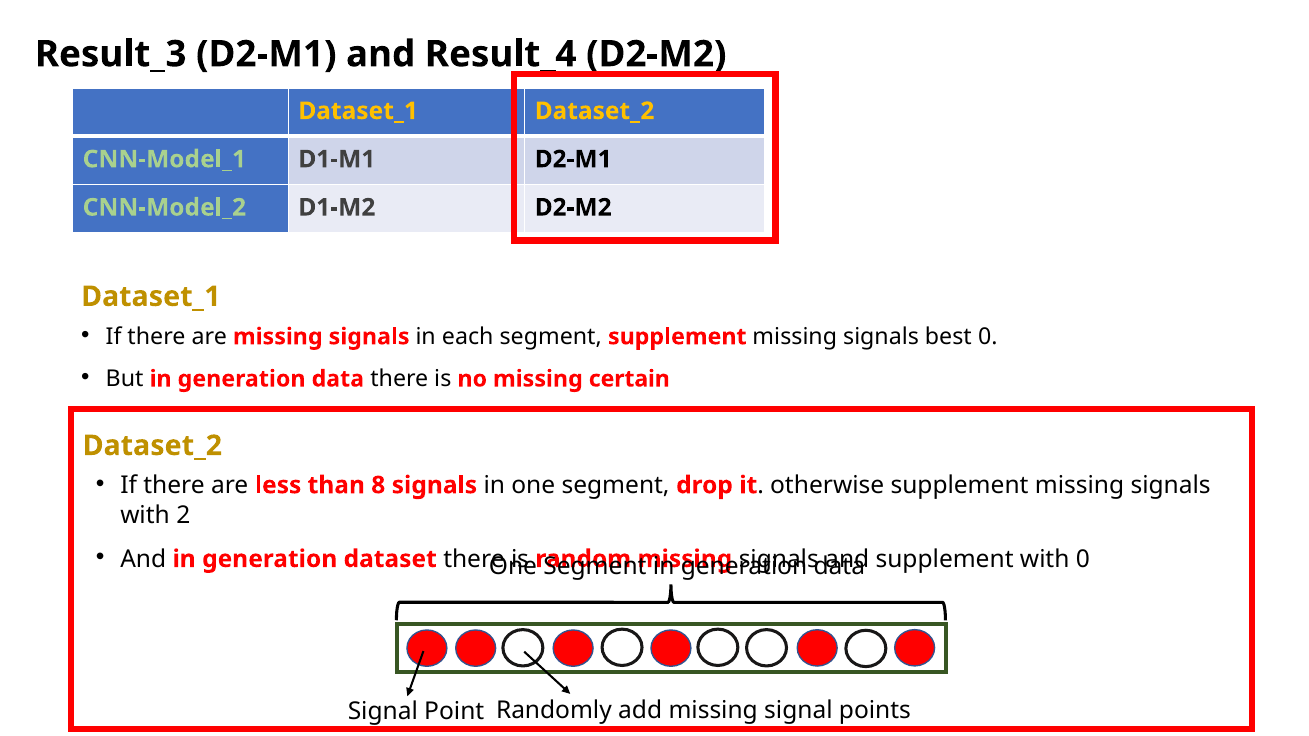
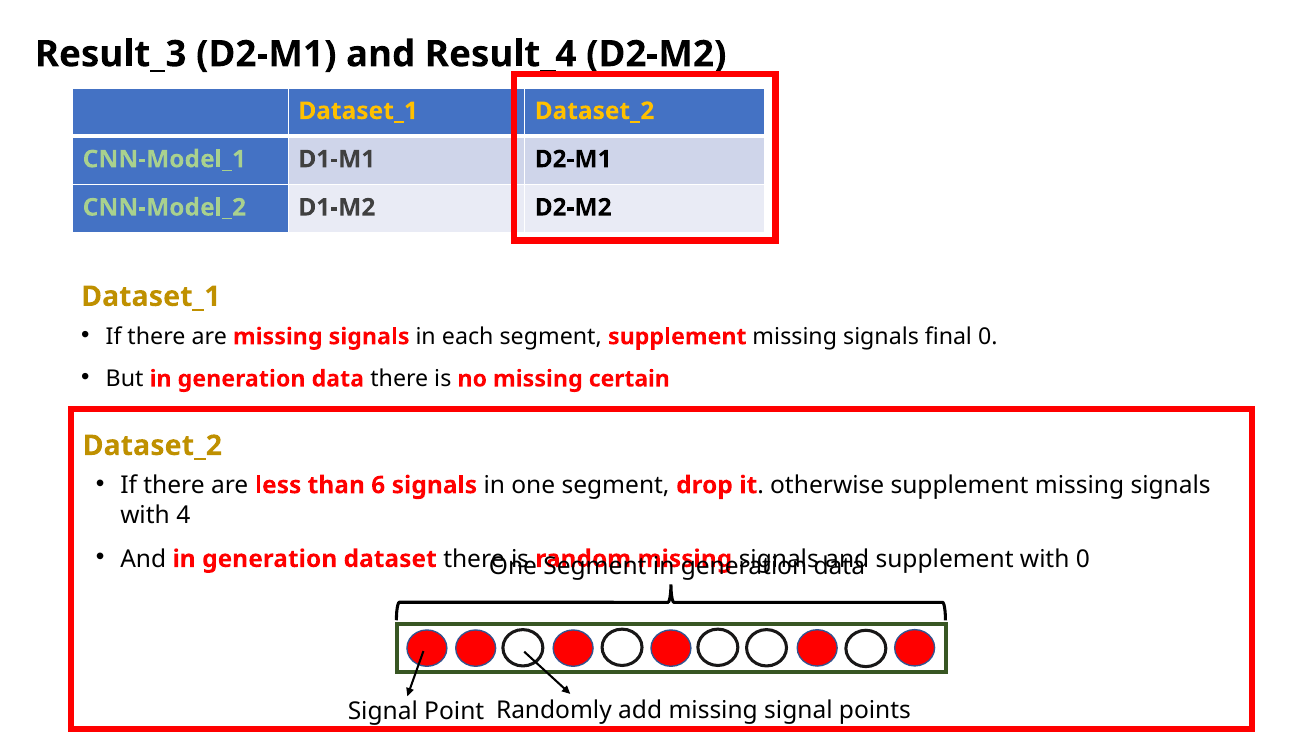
best: best -> final (948, 337)
8: 8 -> 6 (378, 485)
2: 2 -> 4 (183, 515)
